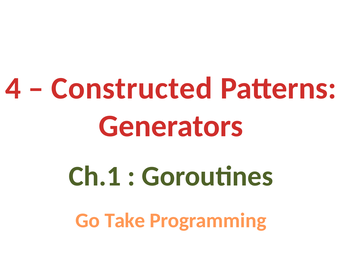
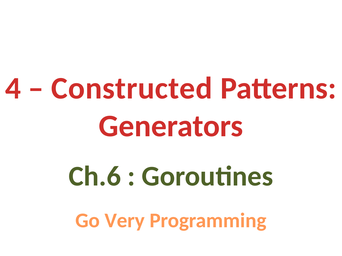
Ch.1: Ch.1 -> Ch.6 (95, 177)
Take: Take -> Very (125, 221)
